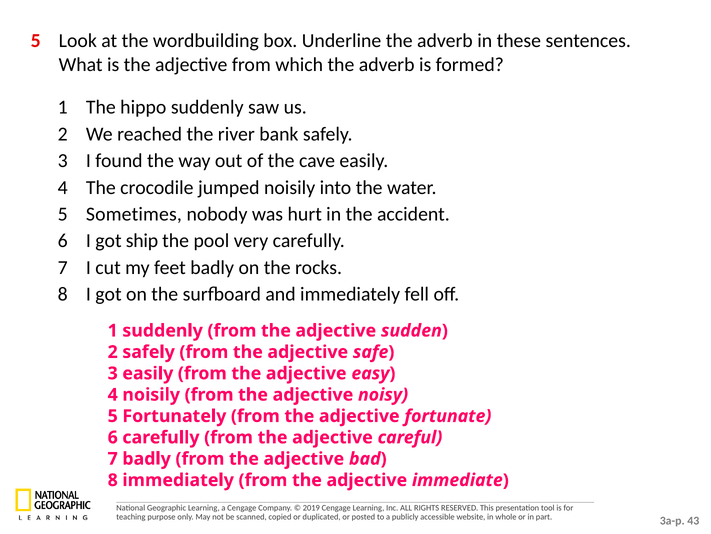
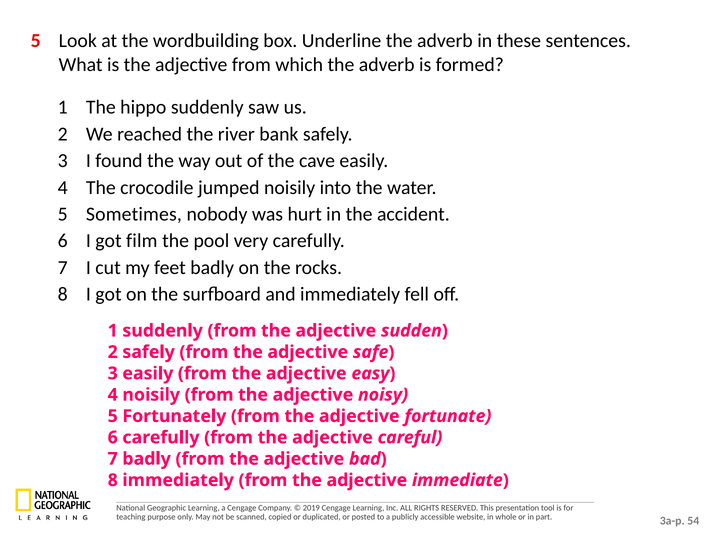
ship: ship -> film (142, 241)
43: 43 -> 54 (693, 520)
